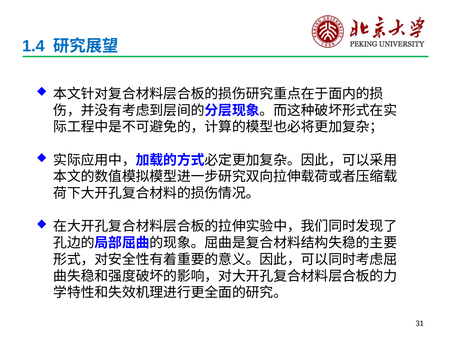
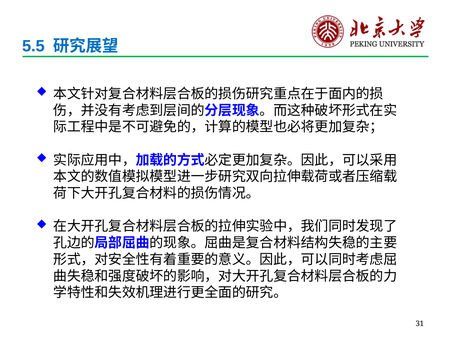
1.4: 1.4 -> 5.5 (33, 46)
